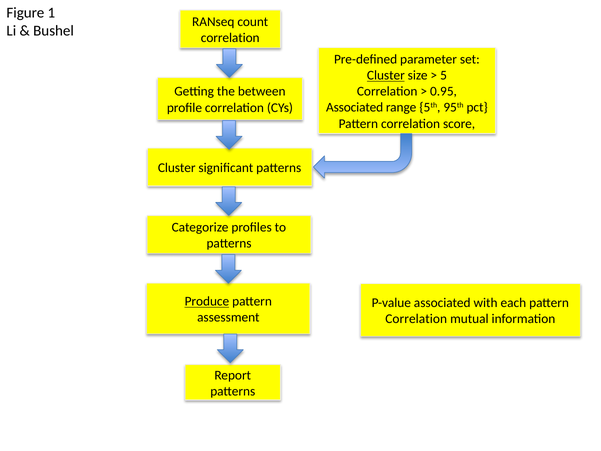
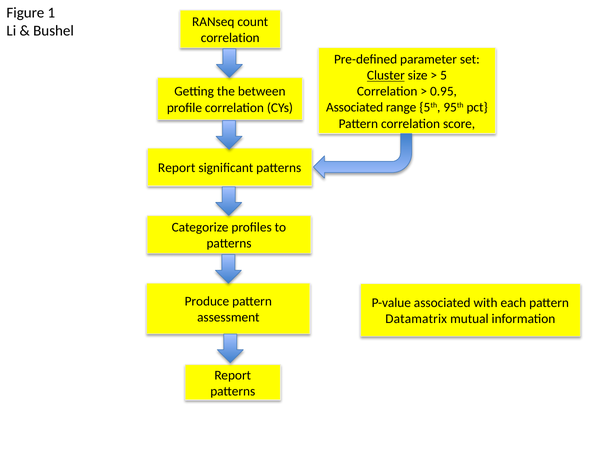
Cluster: Cluster -> Report (177, 168)
Produce underline: present -> none (207, 301)
Correlation: Correlation -> Datamatrix (416, 319)
